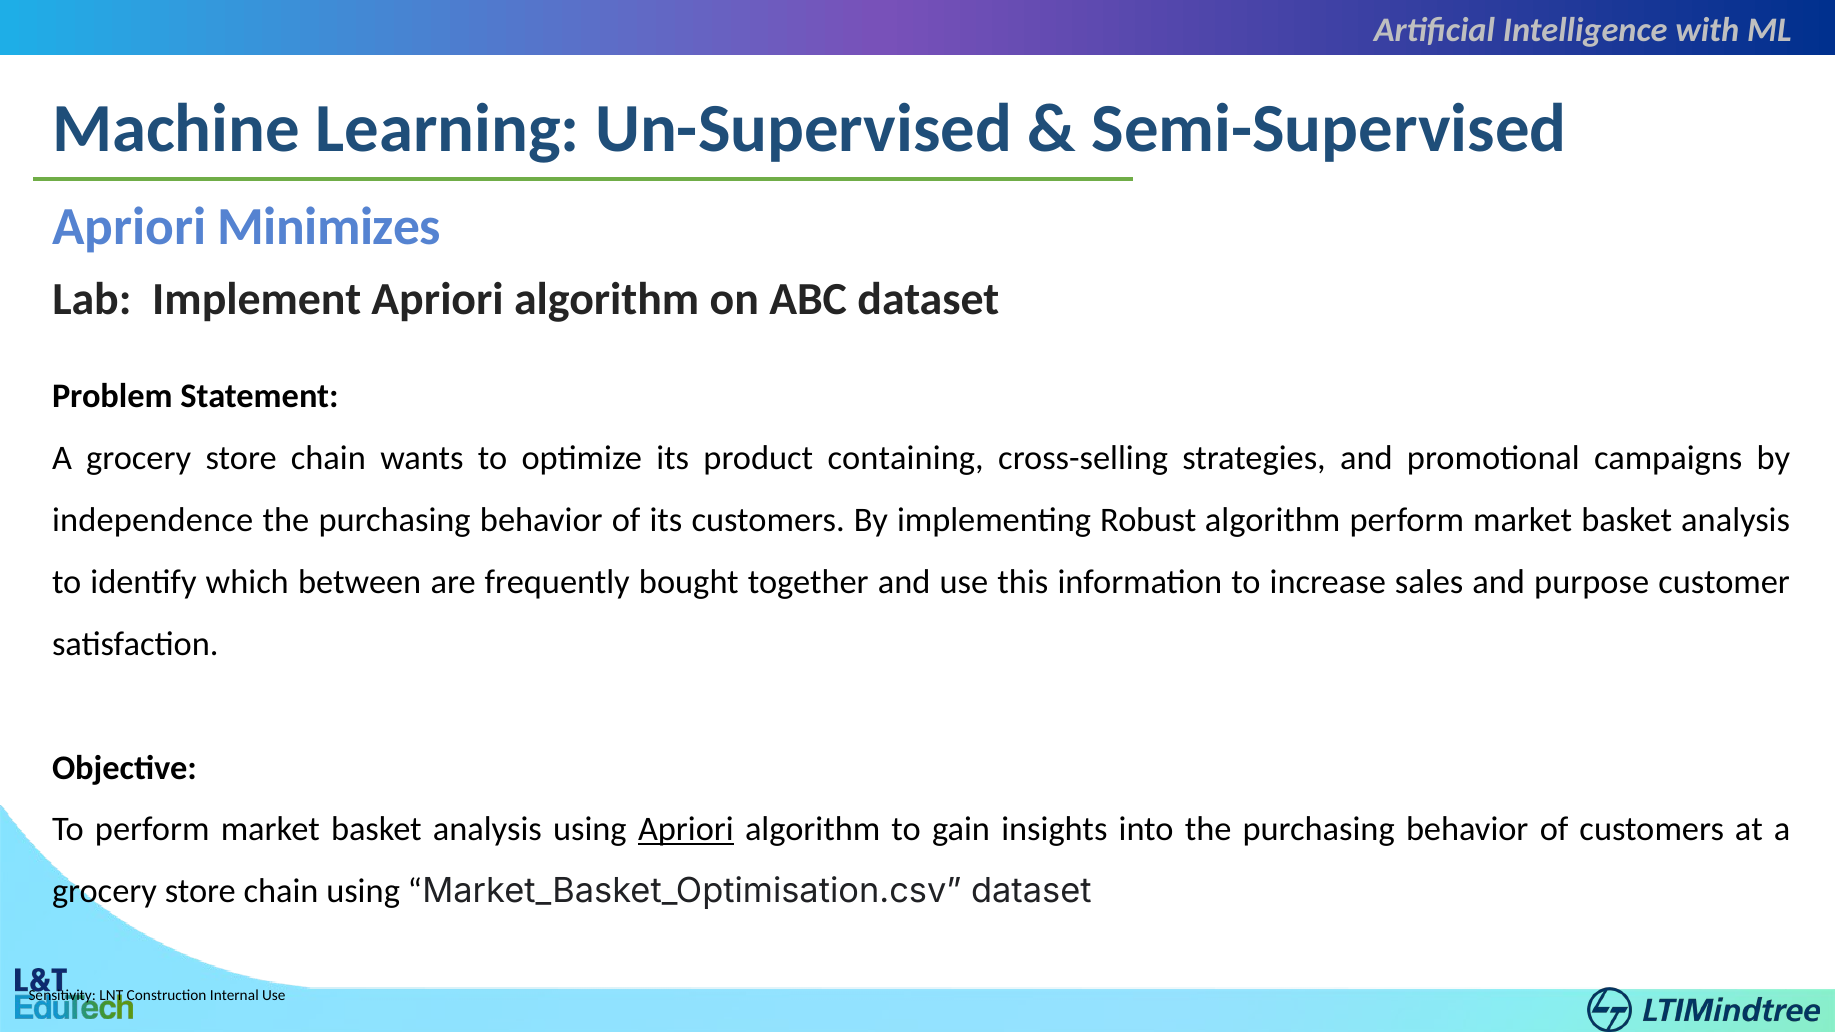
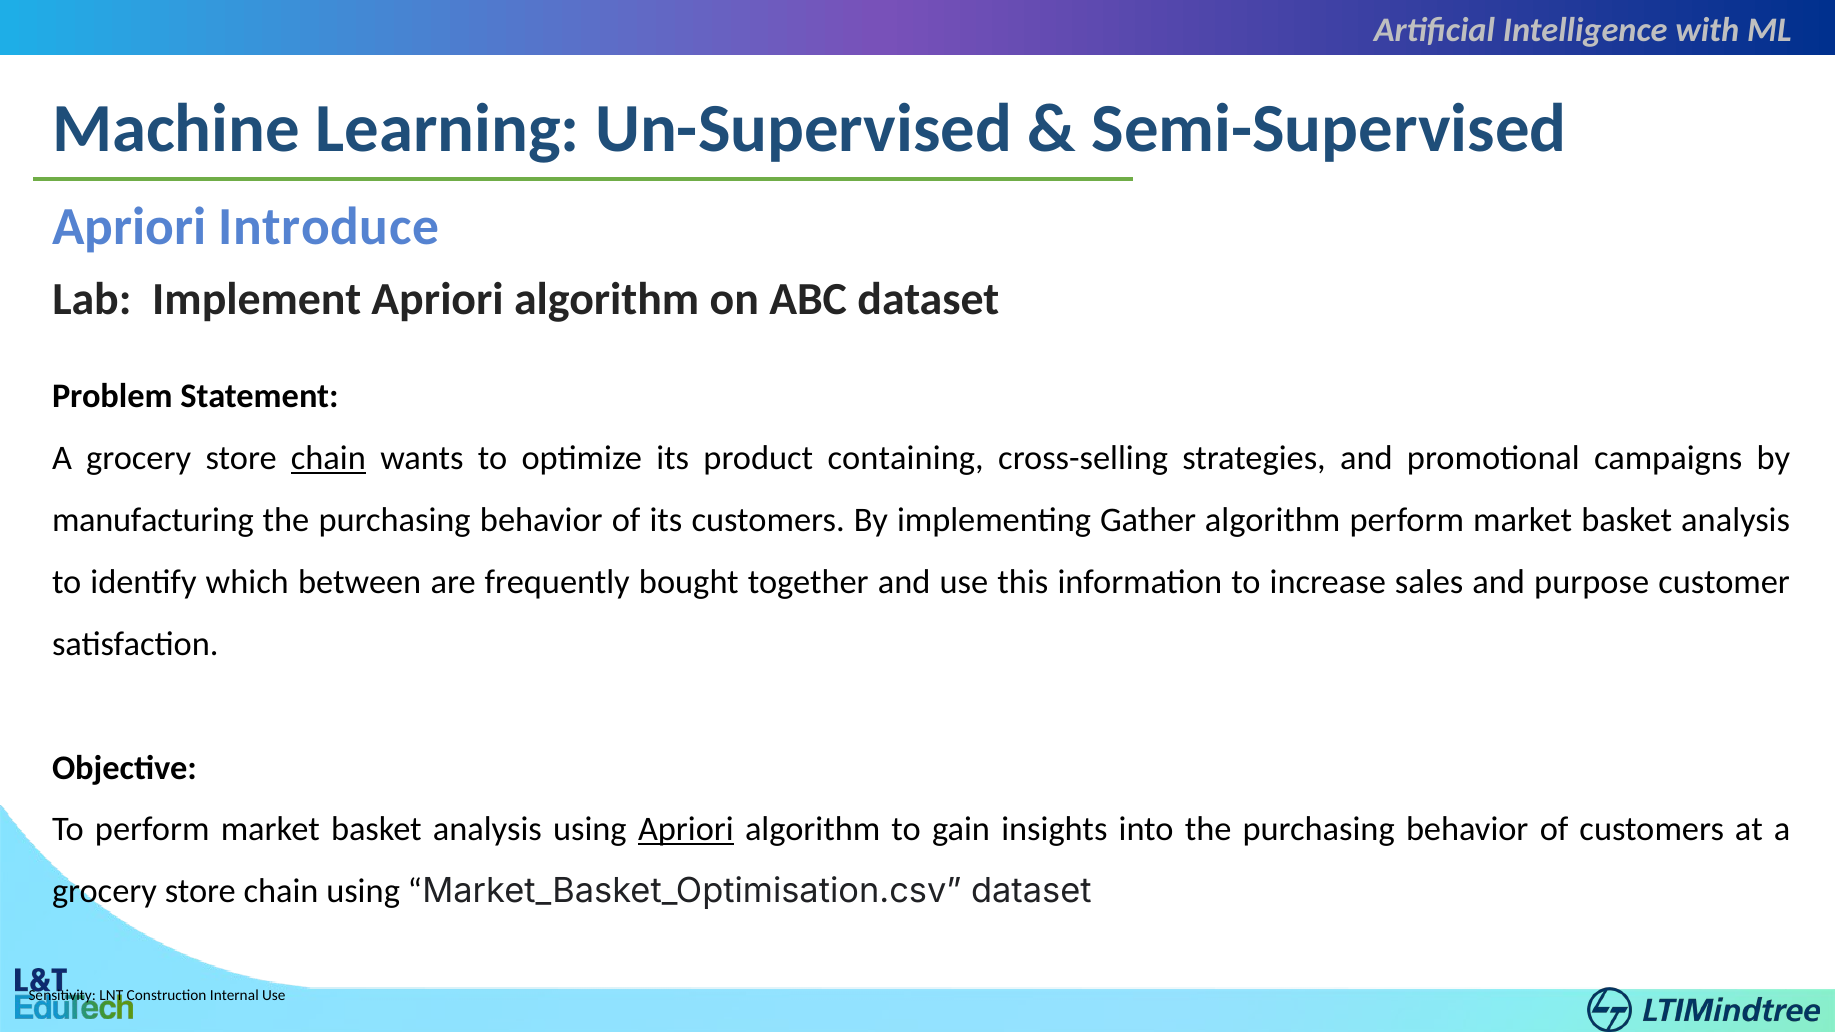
Minimizes: Minimizes -> Introduce (329, 227)
chain underline: none -> present (328, 458)
independence: independence -> manufacturing (153, 520)
Robust: Robust -> Gather (1148, 520)
